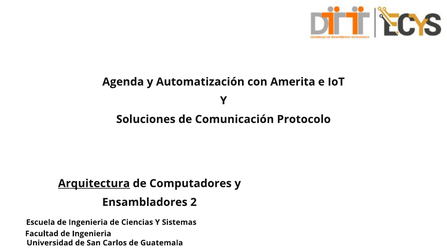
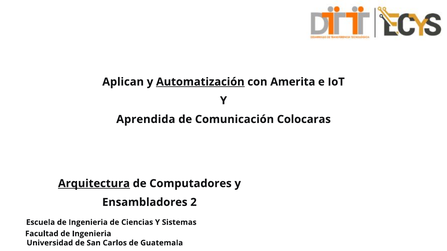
Agenda: Agenda -> Aplican (123, 82)
Automatización underline: none -> present (200, 82)
Soluciones: Soluciones -> Aprendida (146, 120)
Protocolo: Protocolo -> Colocaras (304, 120)
